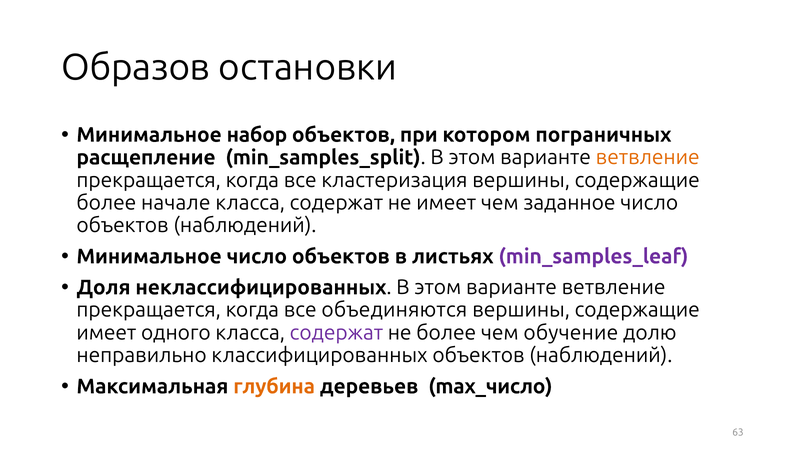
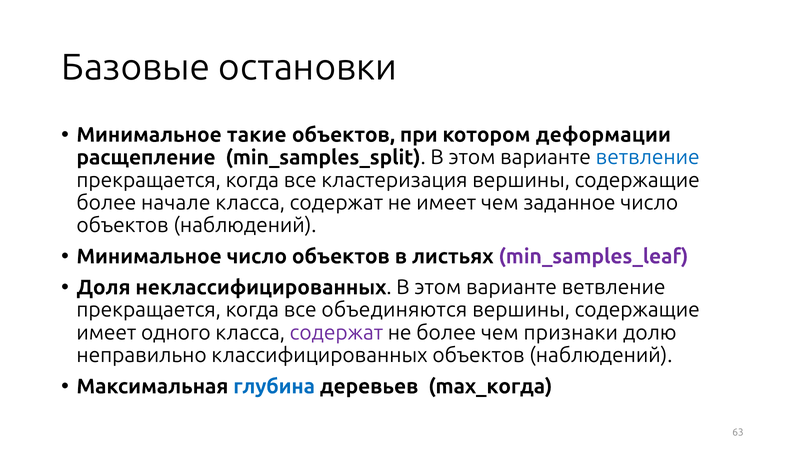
Образов: Образов -> Базовые (136, 68)
набор: набор -> такие (257, 135)
пограничных: пограничных -> деформации (603, 135)
ветвление colour: orange -> blue (648, 157)
обучение: обучение -> признаки (571, 333)
глубина colour: orange -> blue (274, 386)
max_число: max_число -> max_когда (490, 386)
